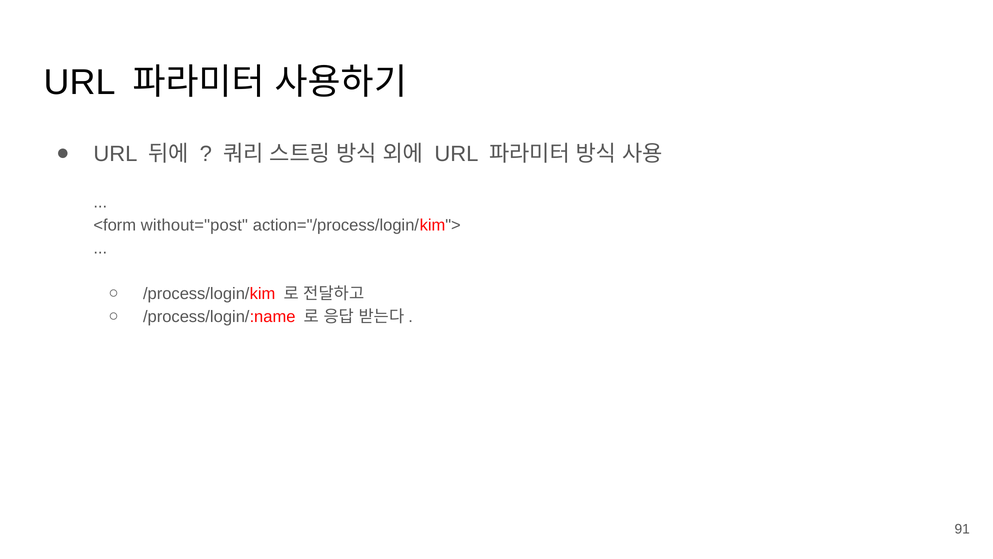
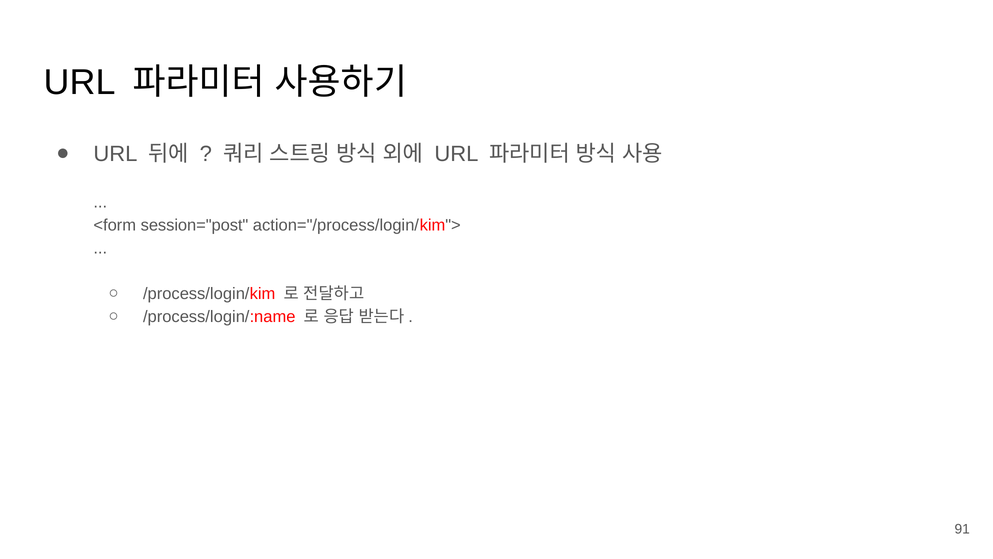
without="post: without="post -> session="post (195, 225)
